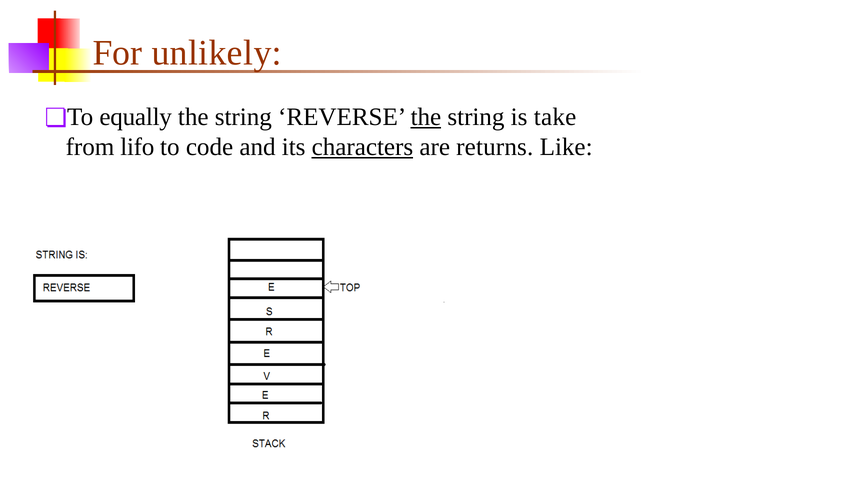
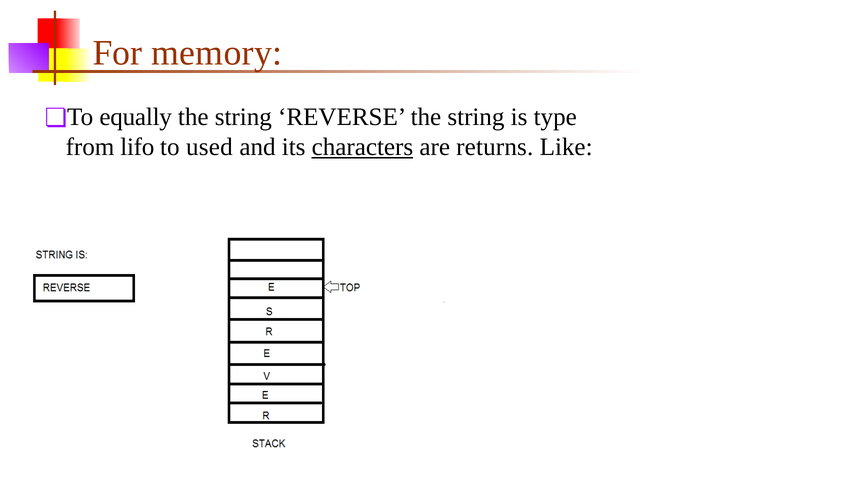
unlikely: unlikely -> memory (217, 53)
the underline: present -> none (426, 117)
take: take -> type (555, 117)
code: code -> used (209, 147)
